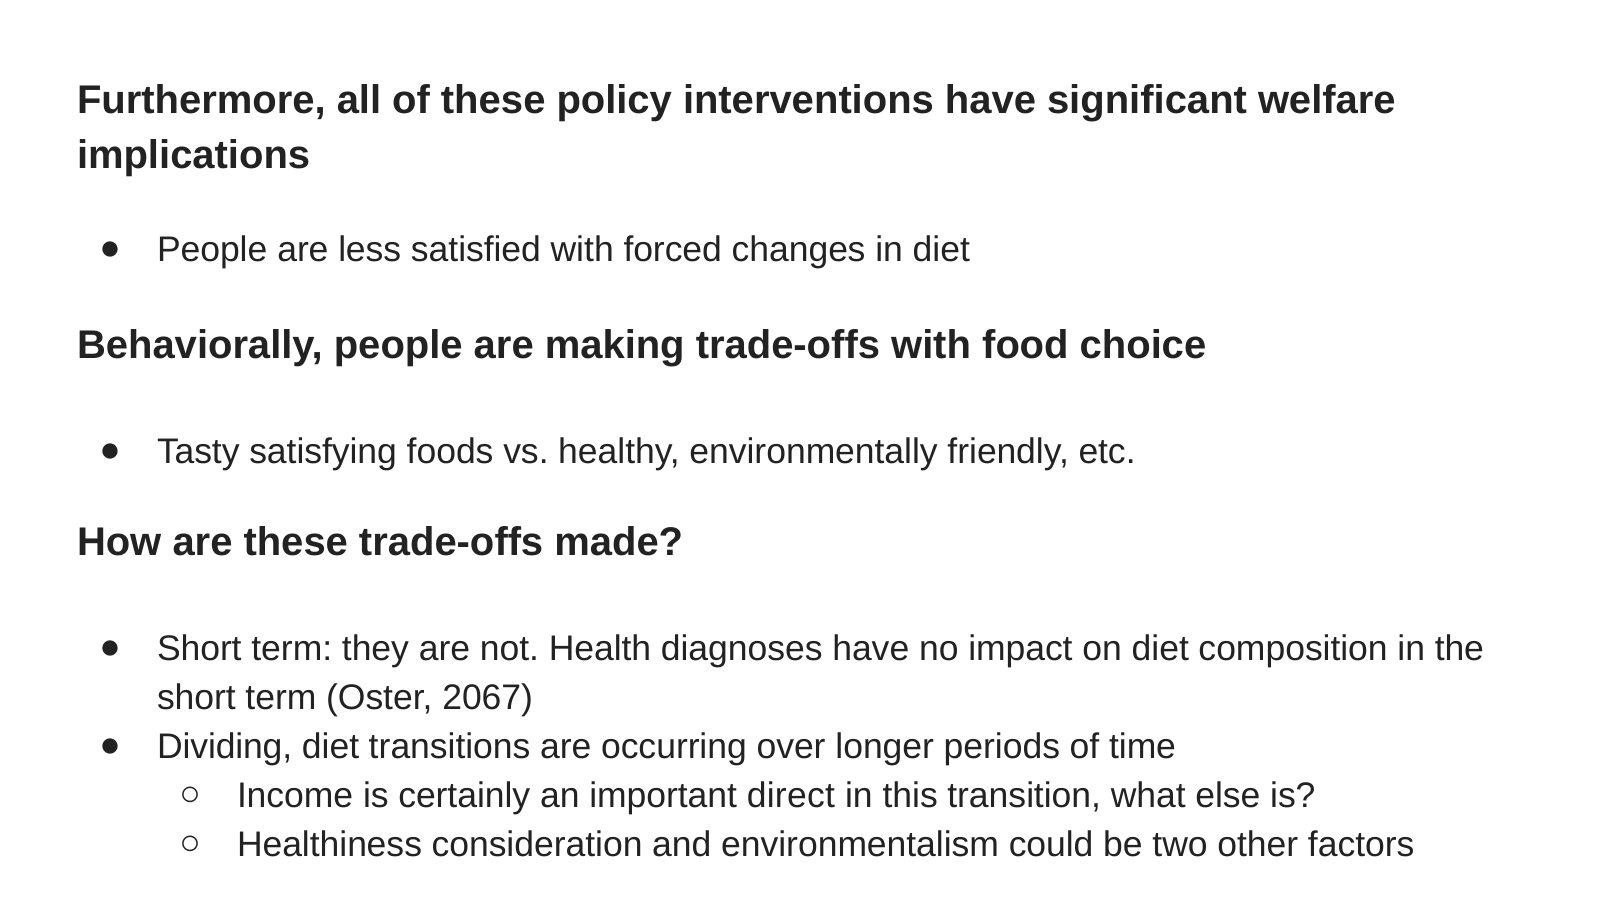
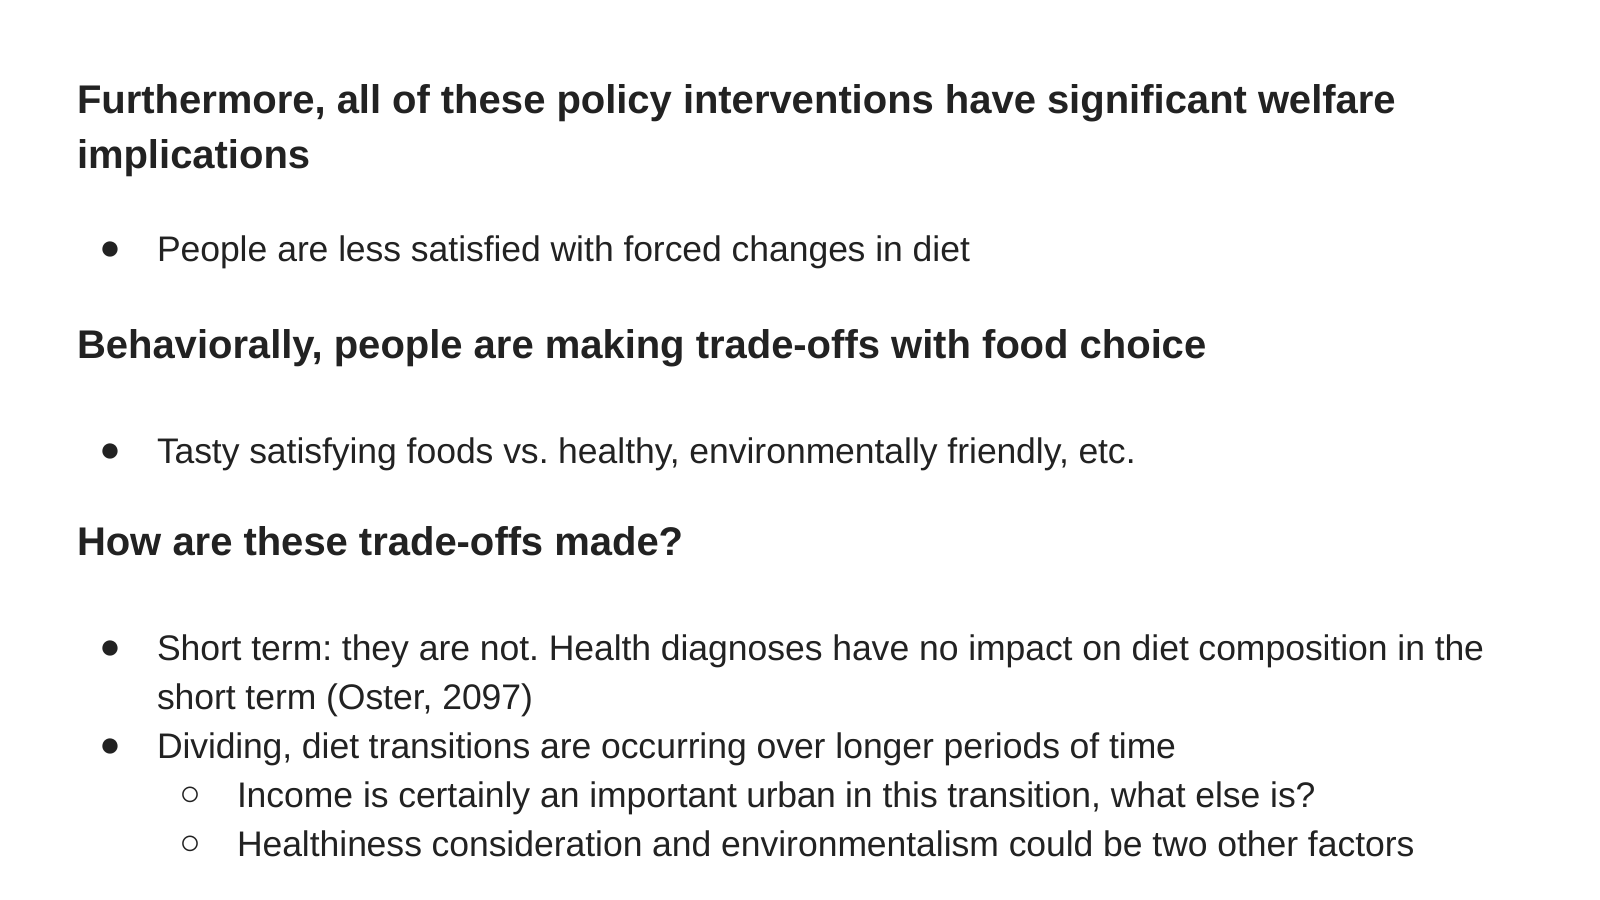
2067: 2067 -> 2097 (488, 698)
direct: direct -> urban (791, 796)
